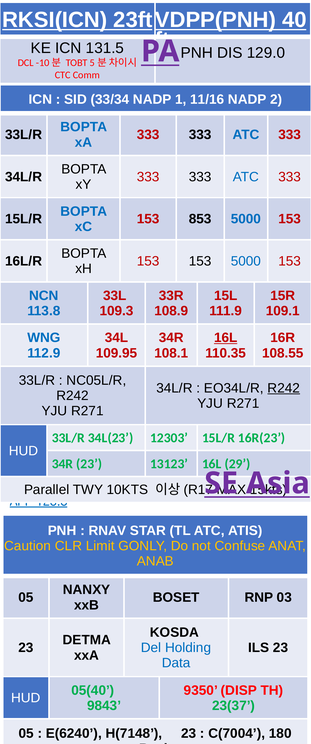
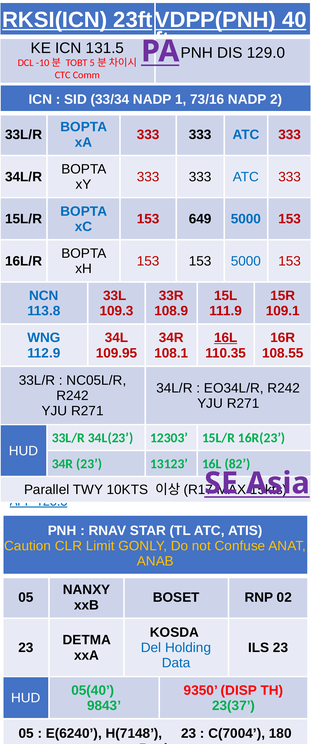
11/16: 11/16 -> 73/16 (207, 99)
853: 853 -> 649 (200, 219)
R242 underline: present -> none (284, 388)
29: 29 -> 82 (237, 464)
03: 03 -> 02 (284, 597)
